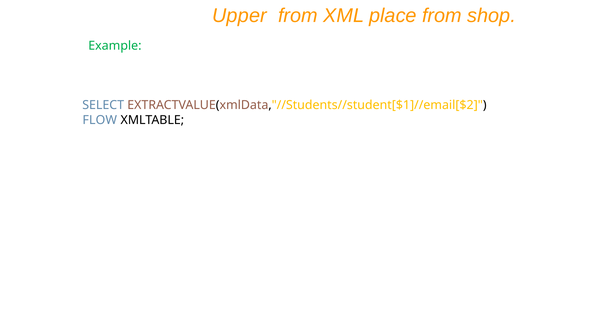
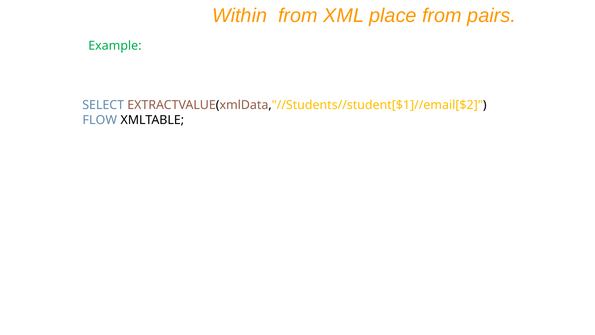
Upper: Upper -> Within (240, 15)
shop: shop -> pairs (492, 15)
